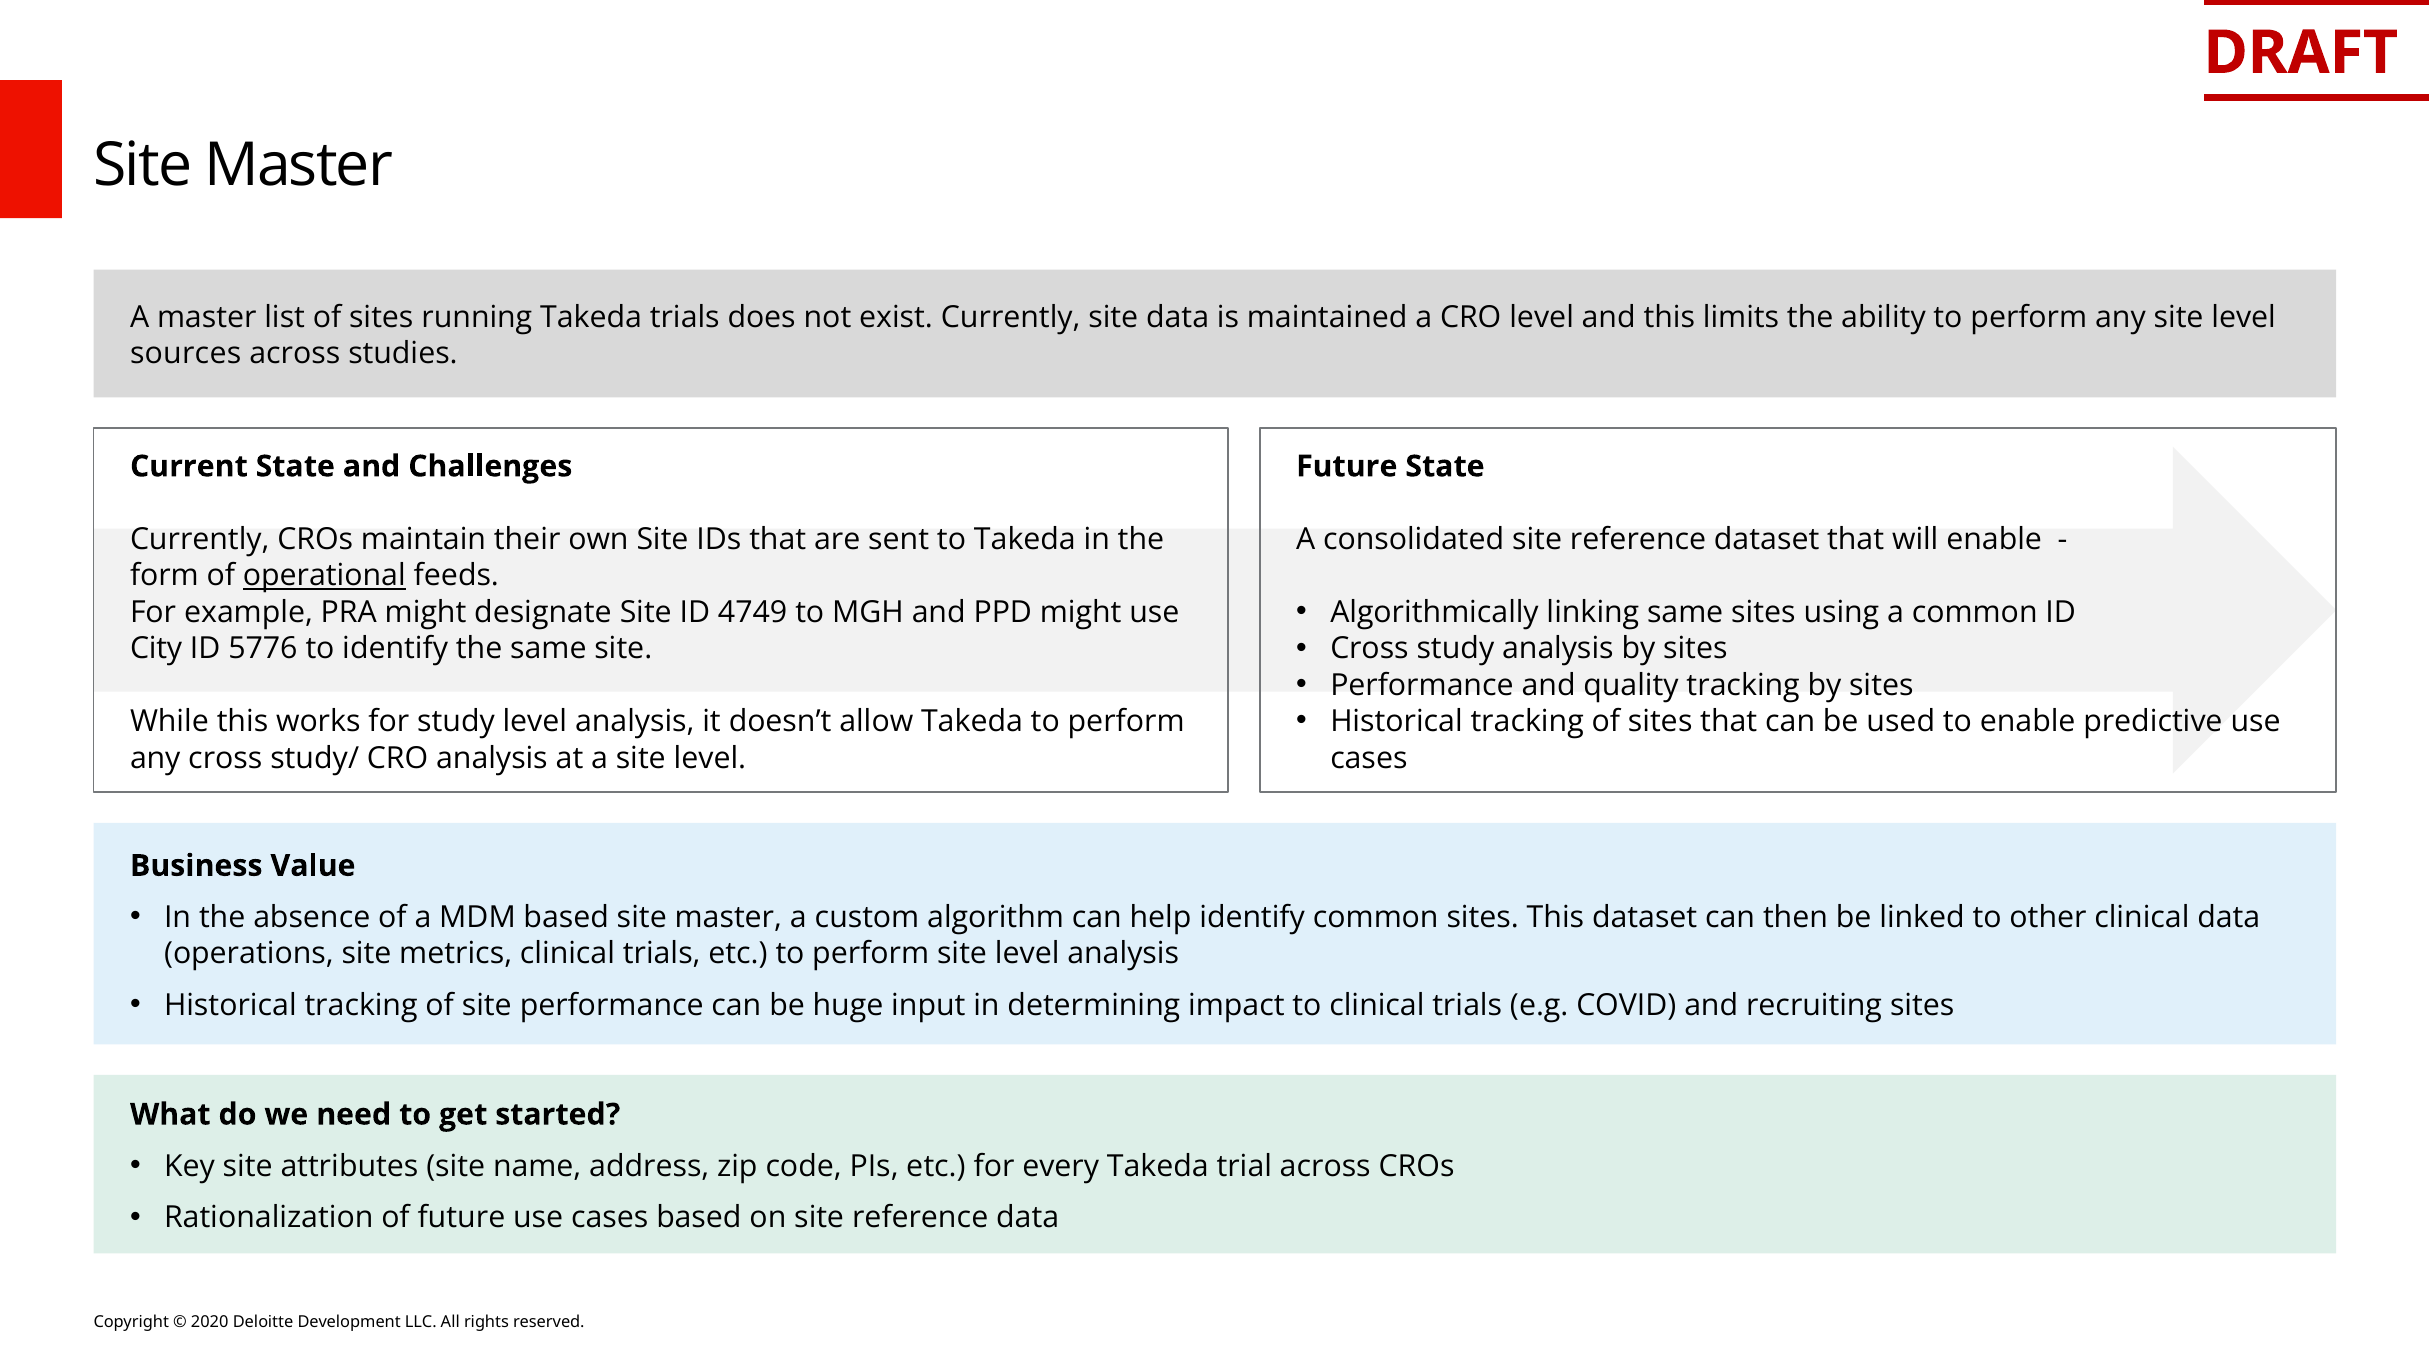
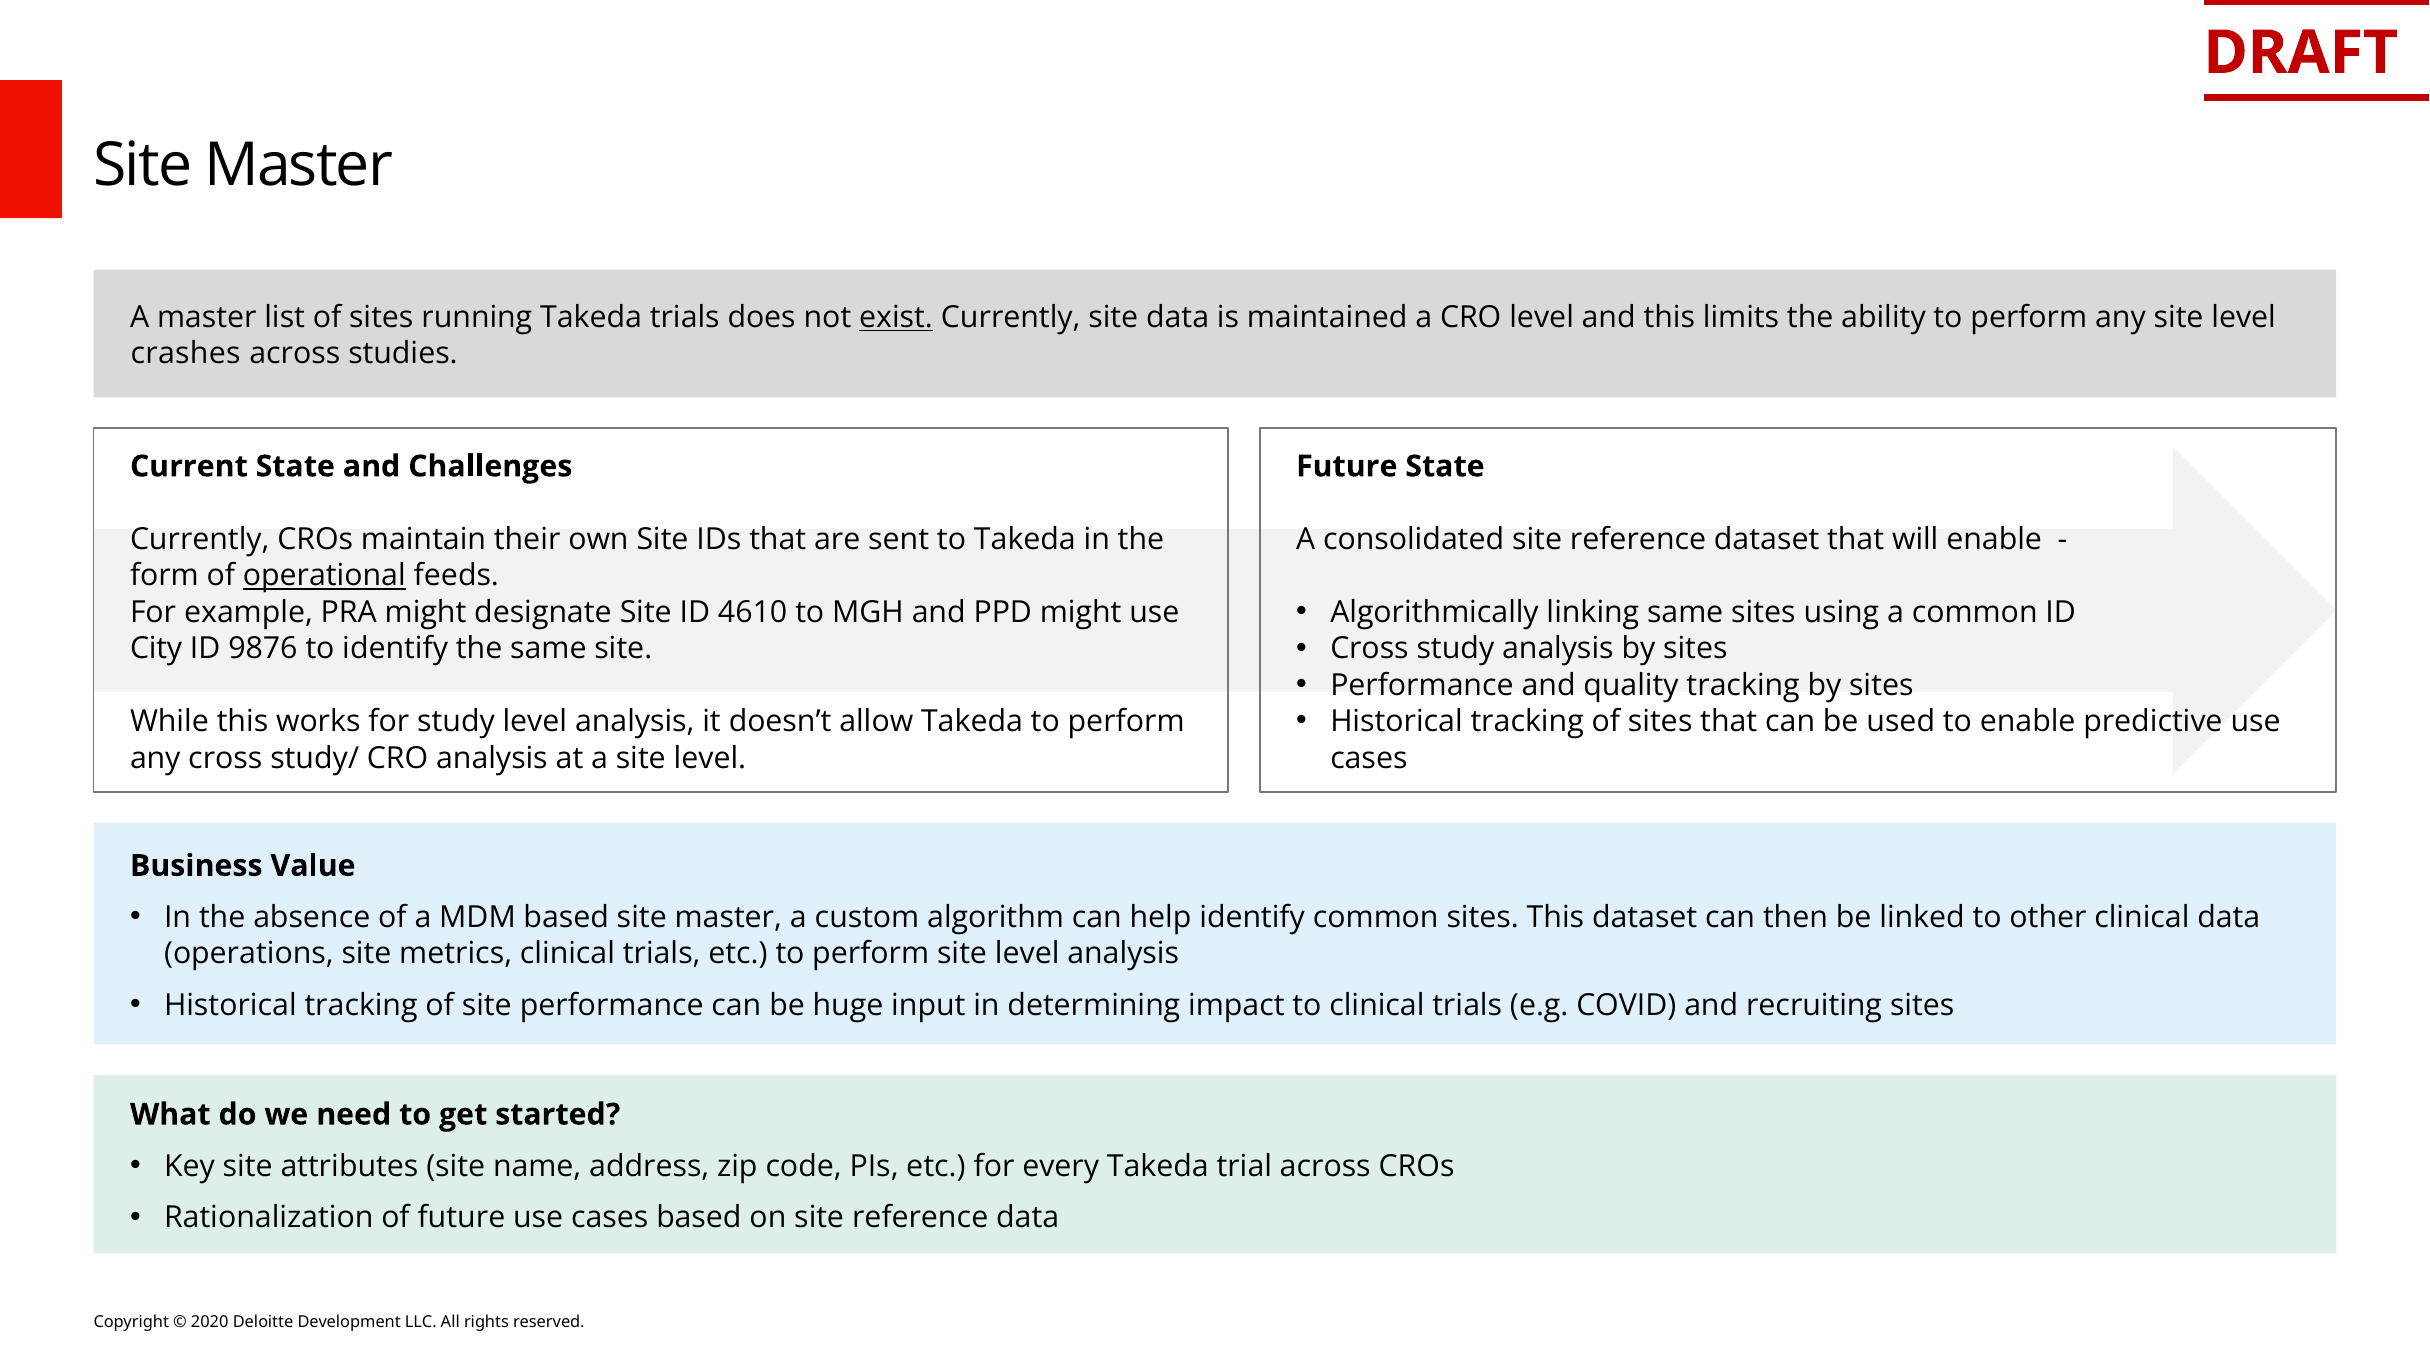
exist underline: none -> present (896, 317)
sources: sources -> crashes (186, 354)
4749: 4749 -> 4610 (753, 612)
5776: 5776 -> 9876 (263, 649)
